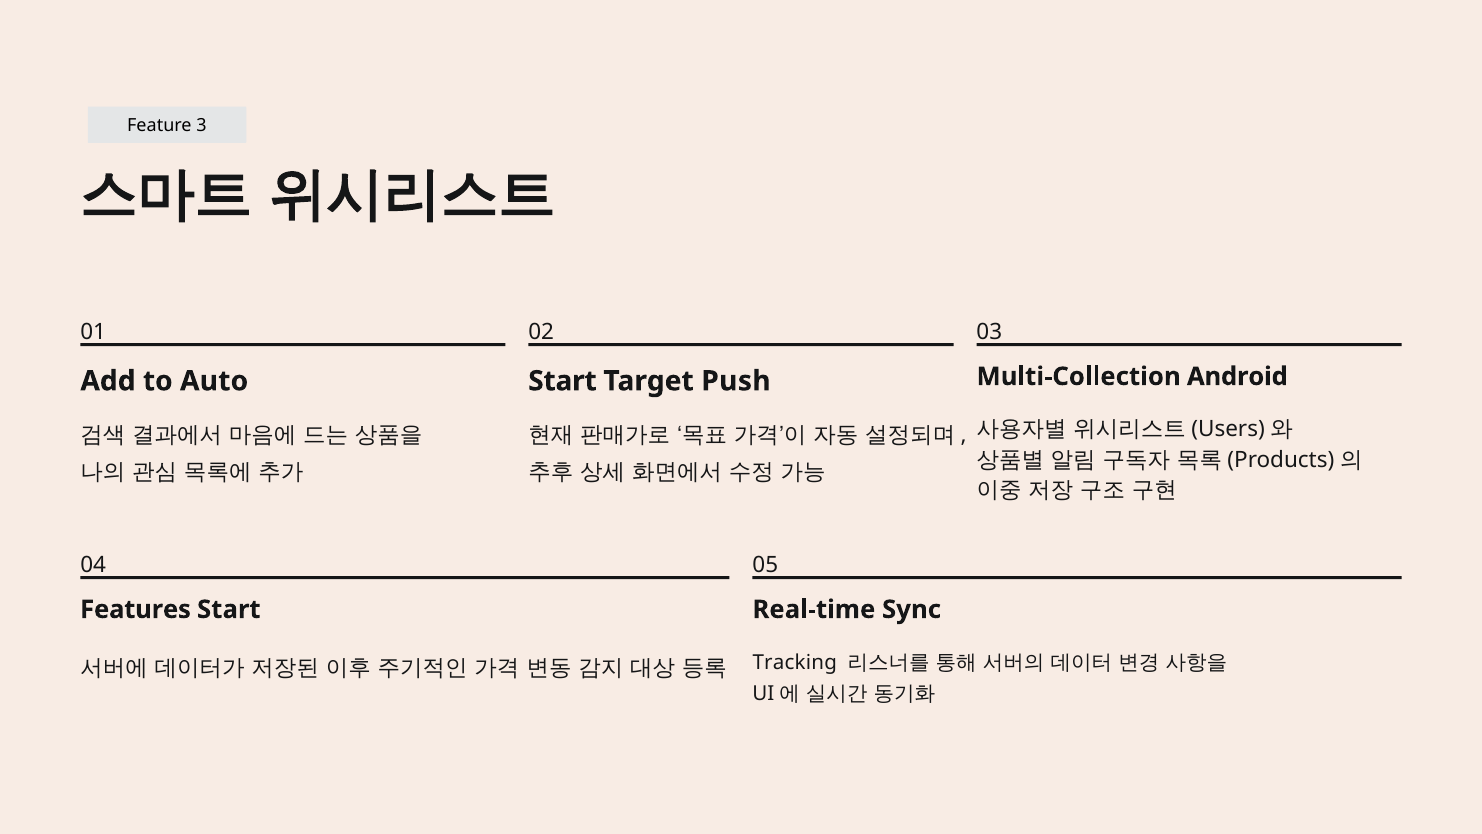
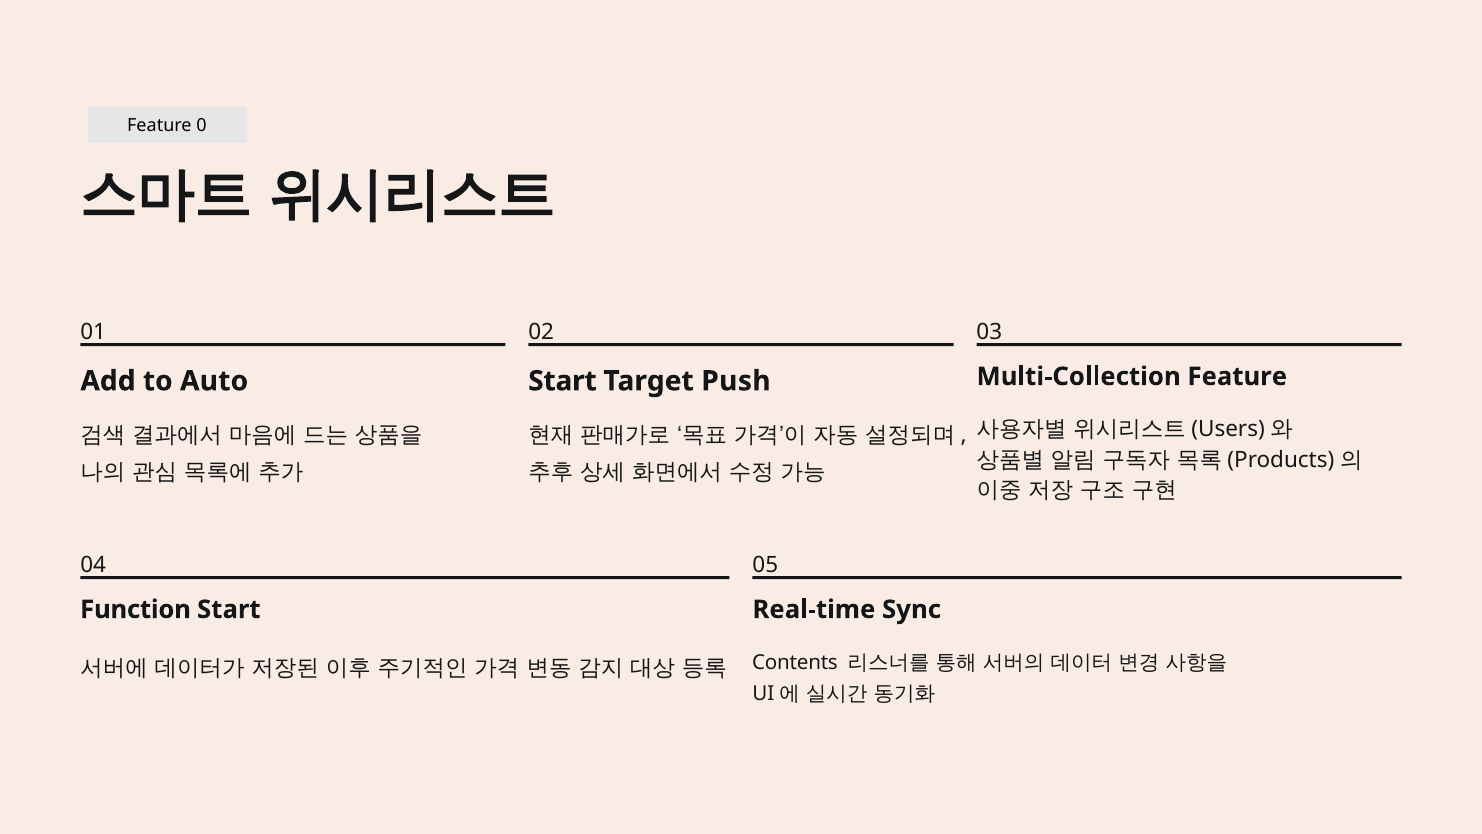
3: 3 -> 0 (202, 126)
Multi-Collection Android: Android -> Feature (1237, 376)
Features: Features -> Function (135, 609)
Tracking: Tracking -> Contents (795, 663)
